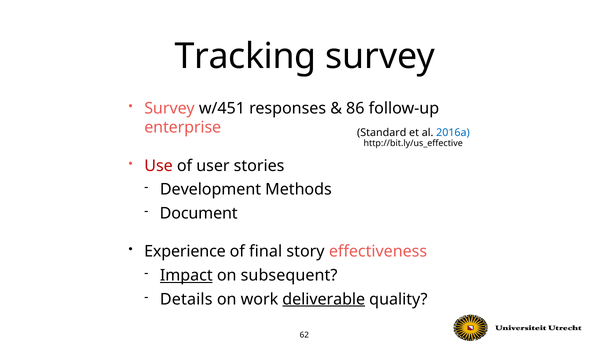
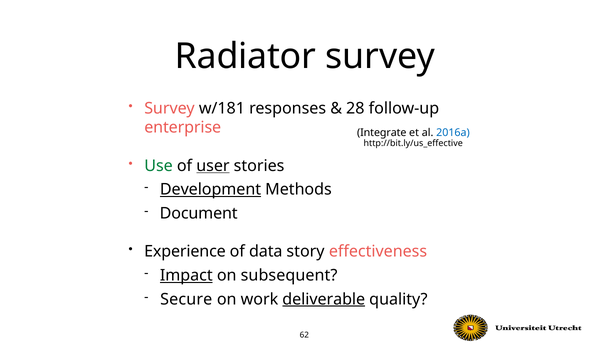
Tracking: Tracking -> Radiator (245, 56)
w/451: w/451 -> w/181 (222, 108)
86: 86 -> 28 (355, 108)
Standard: Standard -> Integrate (382, 132)
Use colour: red -> green (159, 166)
user underline: none -> present (213, 166)
Development underline: none -> present (210, 189)
final: final -> data (266, 251)
Details: Details -> Secure (186, 299)
